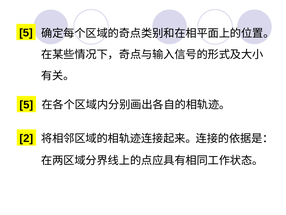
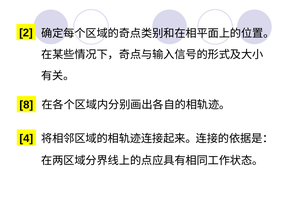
5: 5 -> 2 (26, 33)
5: 5 -> 8 (26, 105)
2: 2 -> 4 (26, 138)
